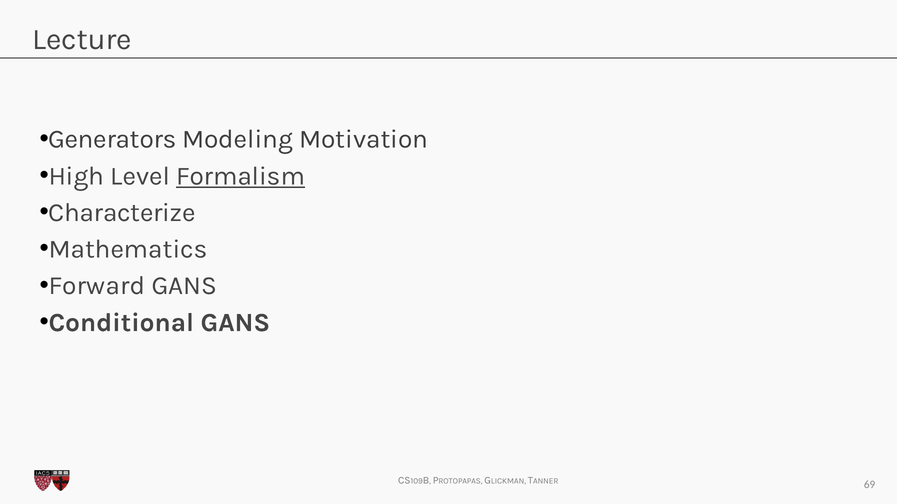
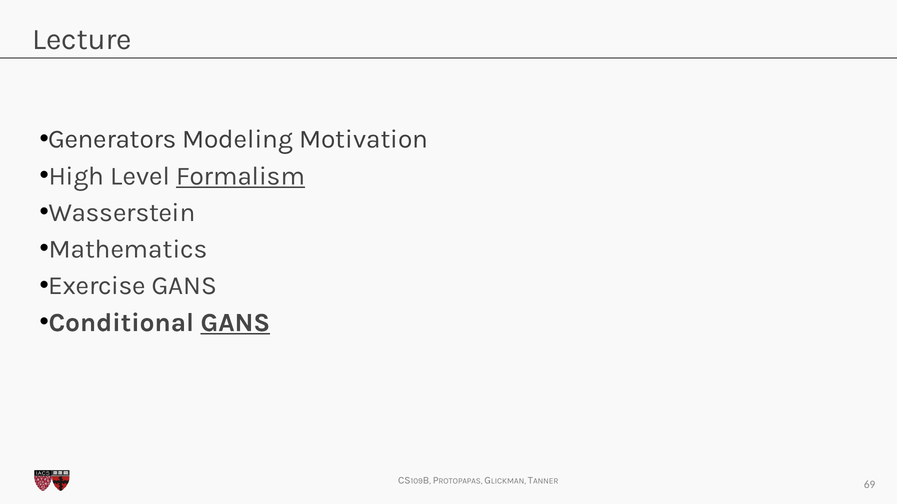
Characterize: Characterize -> Wasserstein (122, 213)
Forward: Forward -> Exercise (97, 286)
GANS underline: none -> present (235, 323)
